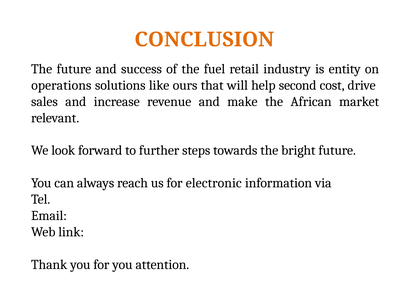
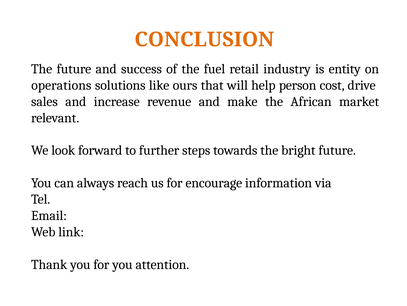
second: second -> person (298, 85)
electronic: electronic -> encourage (214, 183)
